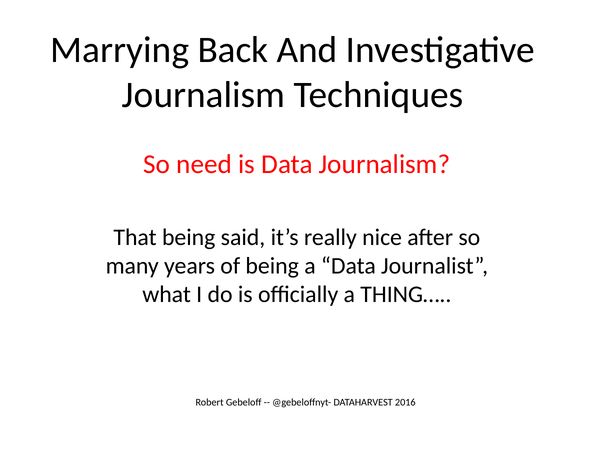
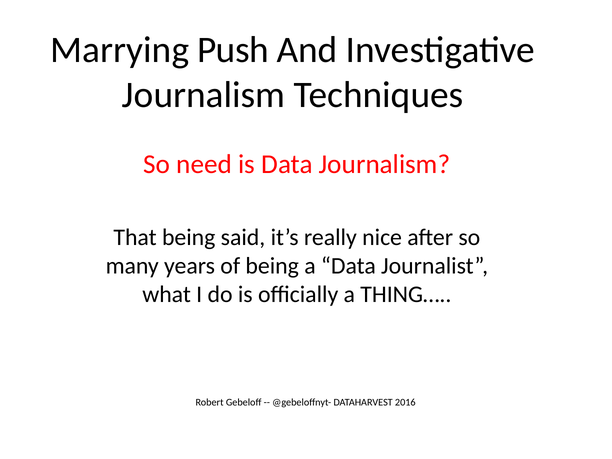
Back: Back -> Push (233, 50)
